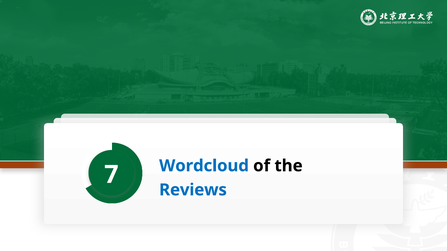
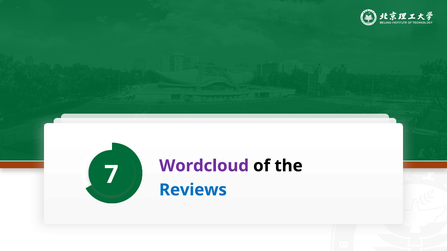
Wordcloud colour: blue -> purple (204, 166)
